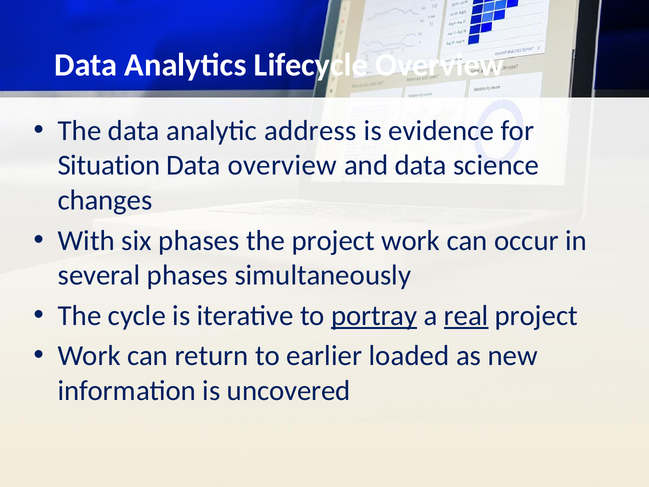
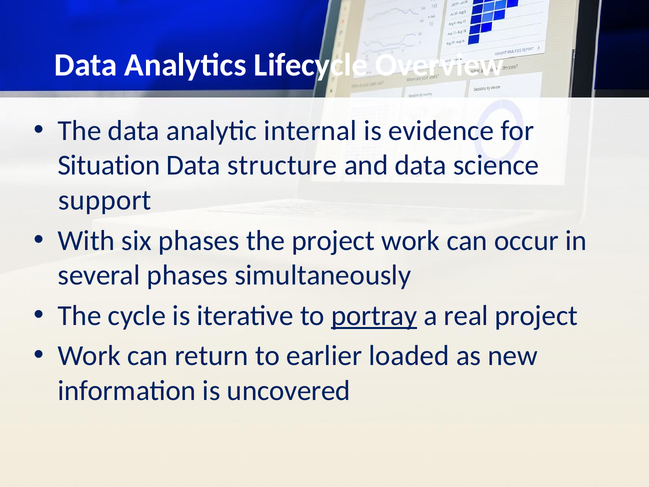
address: address -> internal (310, 131)
Data overview: overview -> structure (282, 165)
changes: changes -> support (105, 200)
real underline: present -> none (466, 315)
